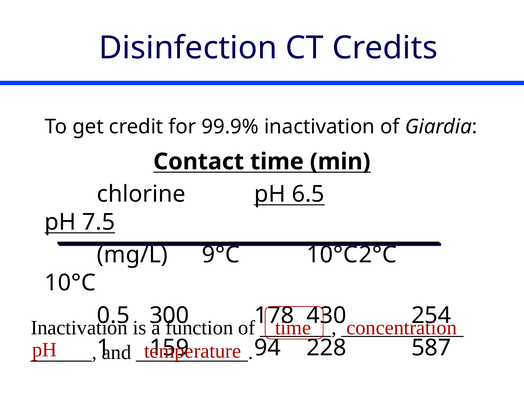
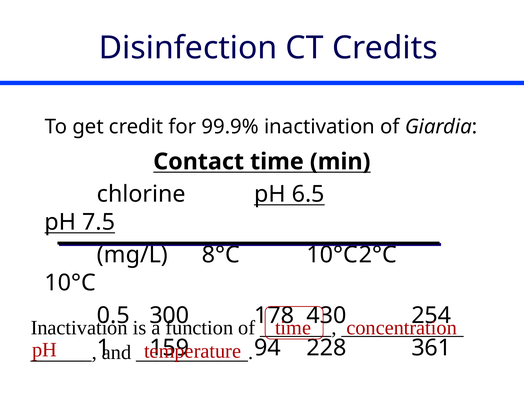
9°C: 9°C -> 8°C (221, 255)
587: 587 -> 361 (431, 348)
